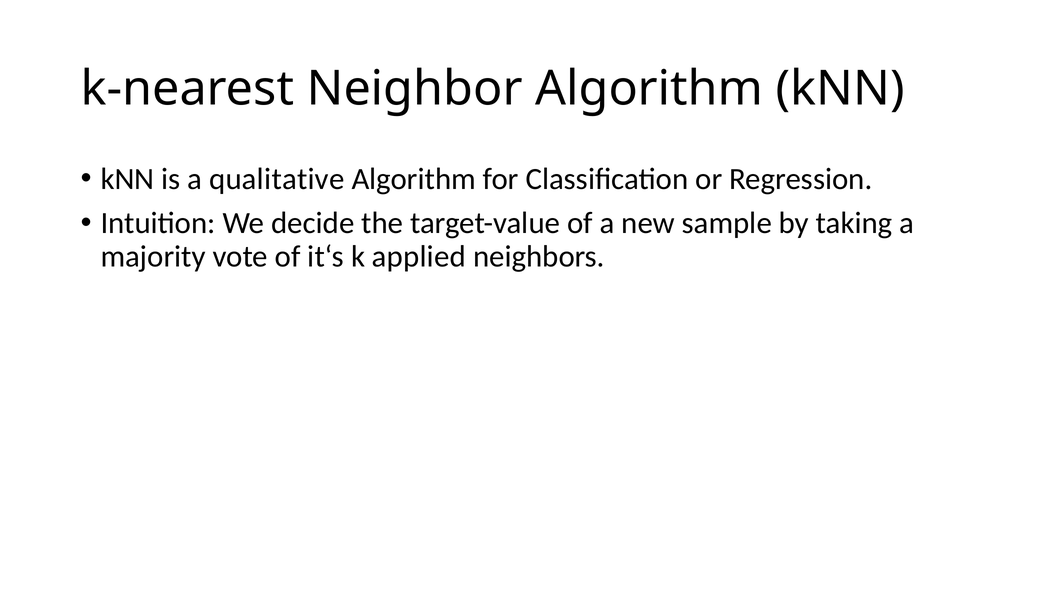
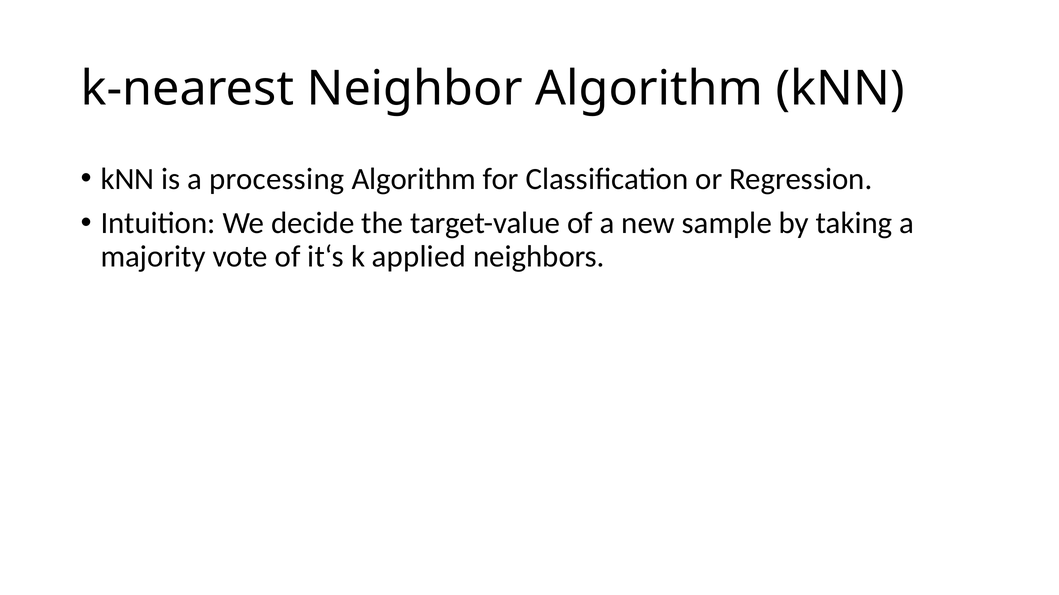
qualitative: qualitative -> processing (277, 179)
